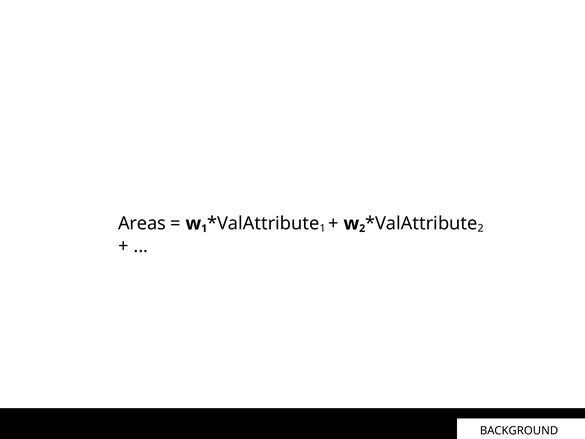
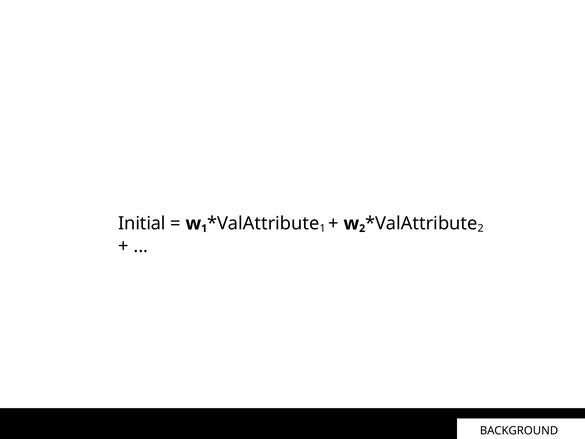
Areas: Areas -> Initial (142, 223)
